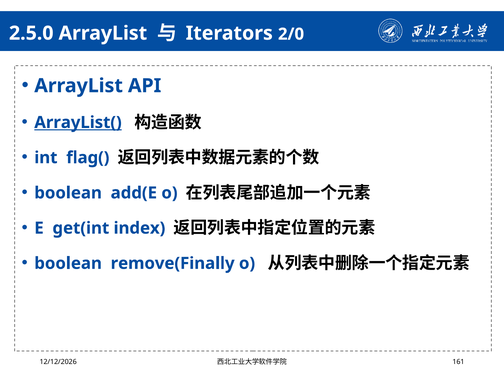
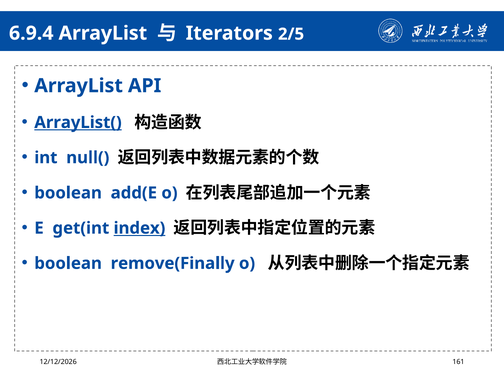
2.5.0: 2.5.0 -> 6.9.4 (31, 33)
2/0: 2/0 -> 2/5 (291, 34)
flag(: flag( -> null( (88, 158)
index underline: none -> present (139, 228)
